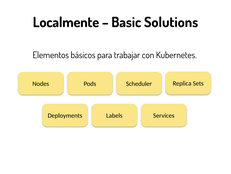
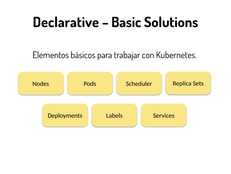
Localmente: Localmente -> Declarative (66, 22)
